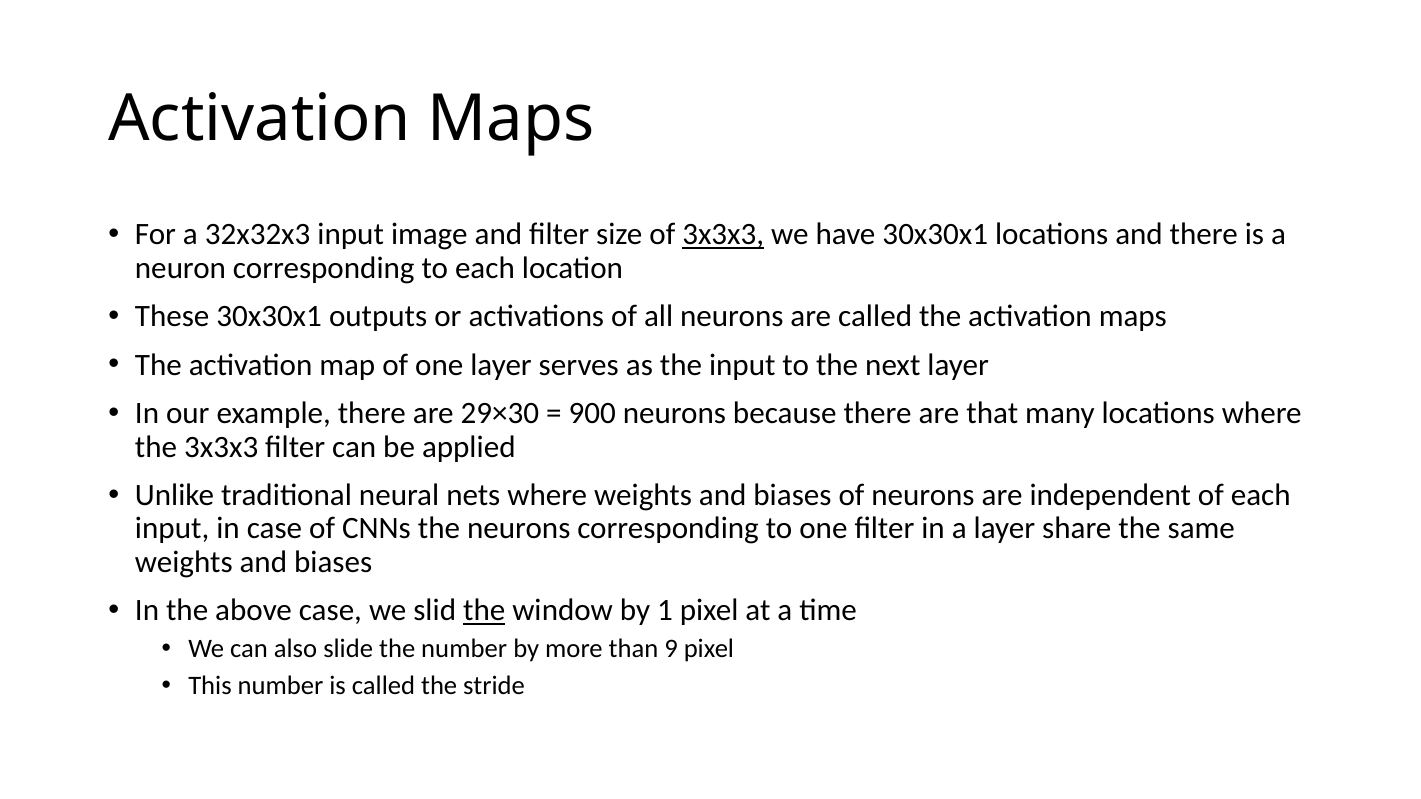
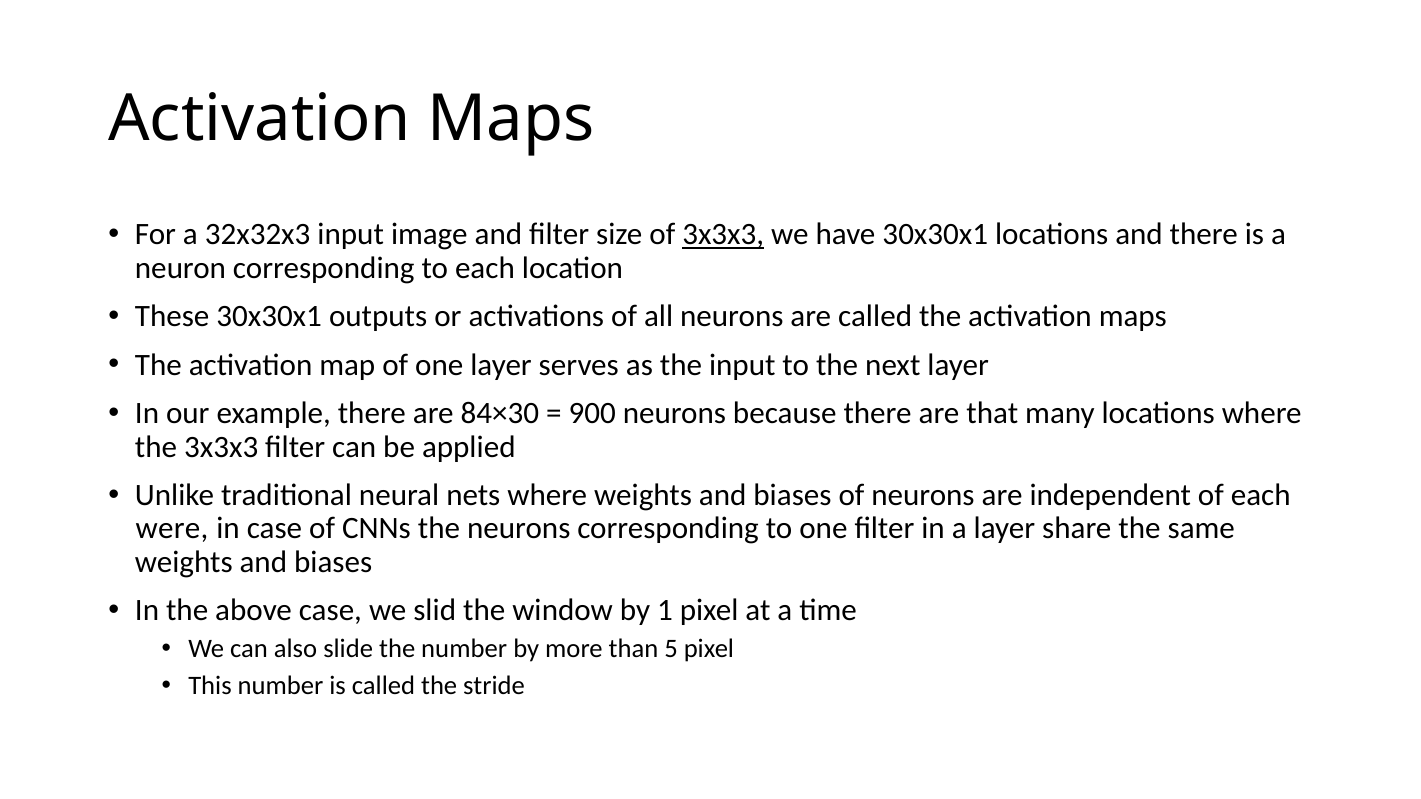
29×30: 29×30 -> 84×30 (500, 413)
input: input -> were (172, 529)
the underline: present -> none (484, 611)
9: 9 -> 5 (671, 649)
